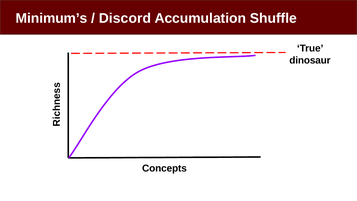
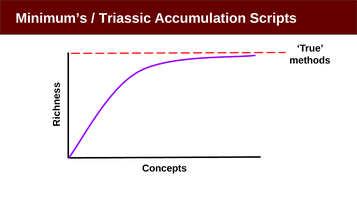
Discord: Discord -> Triassic (125, 18)
Shuffle: Shuffle -> Scripts (273, 18)
dinosaur: dinosaur -> methods (310, 60)
